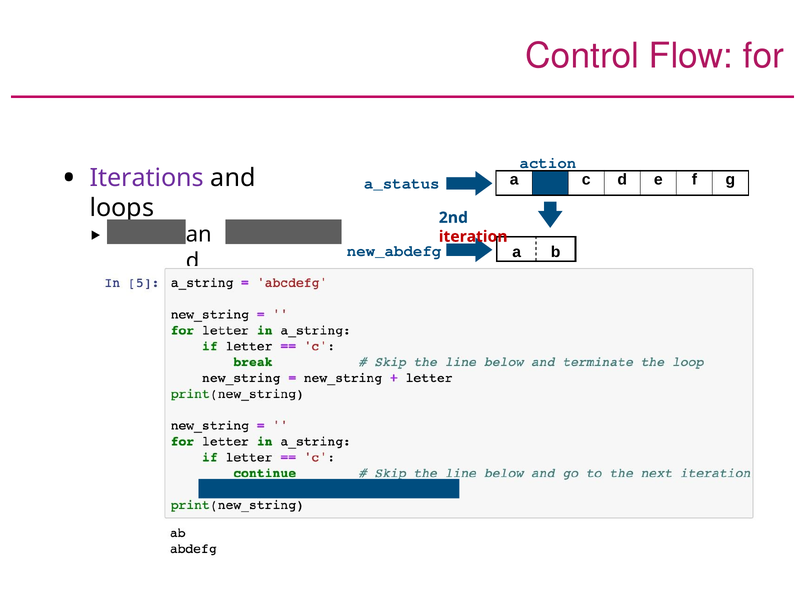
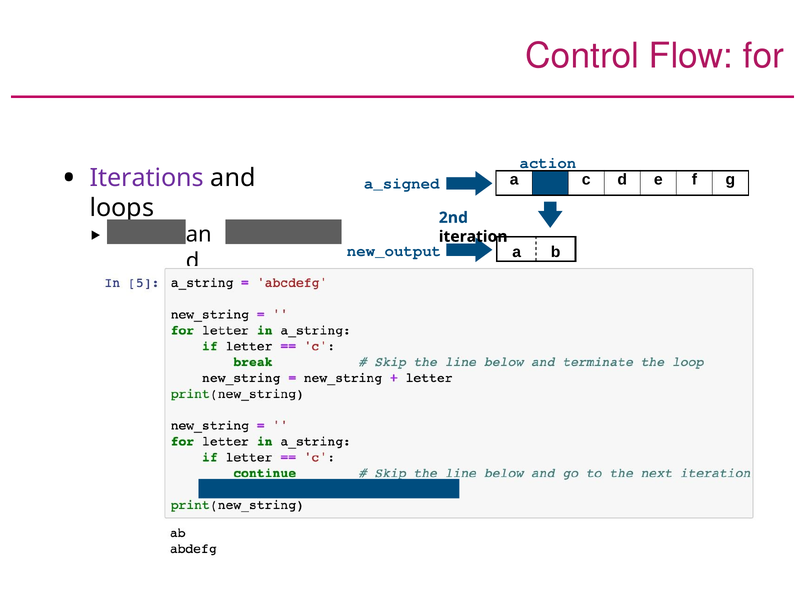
a_status: a_status -> a_signed (402, 184)
iteration colour: red -> black (473, 236)
new_abdefg: new_abdefg -> new_output (394, 251)
